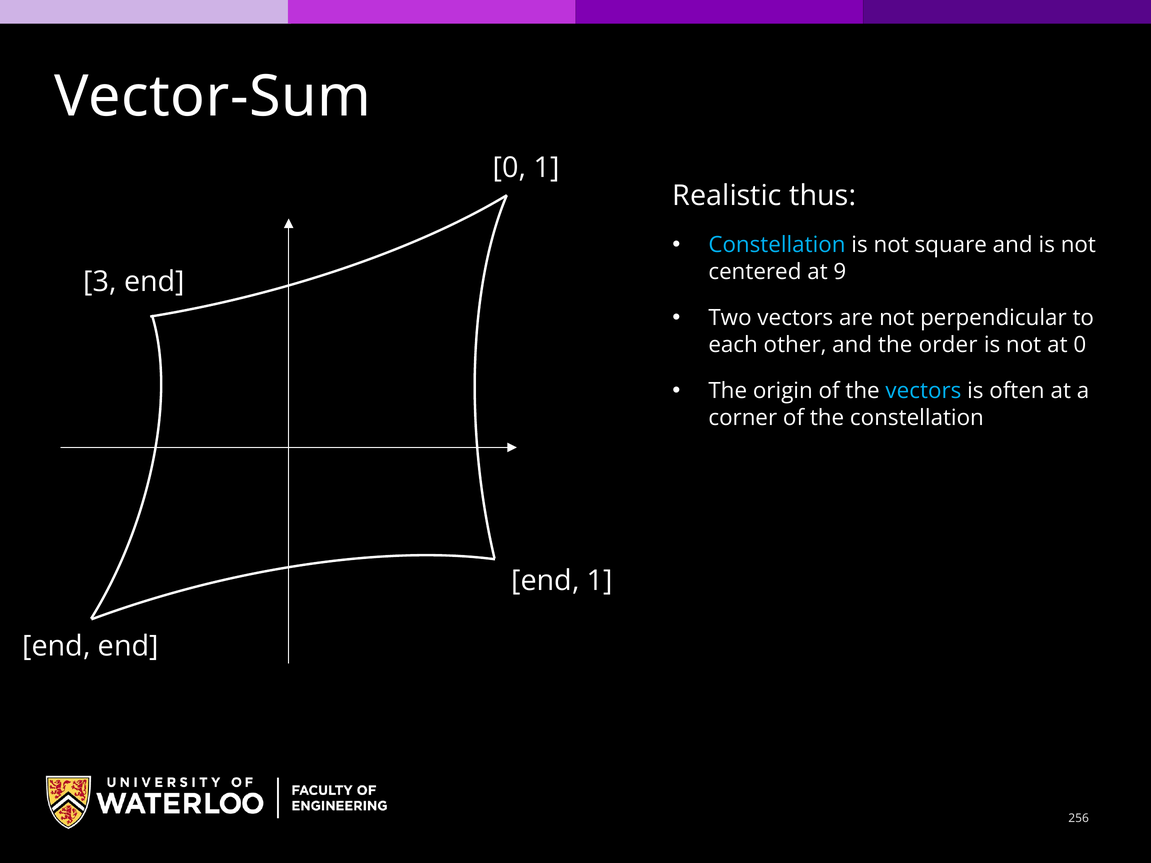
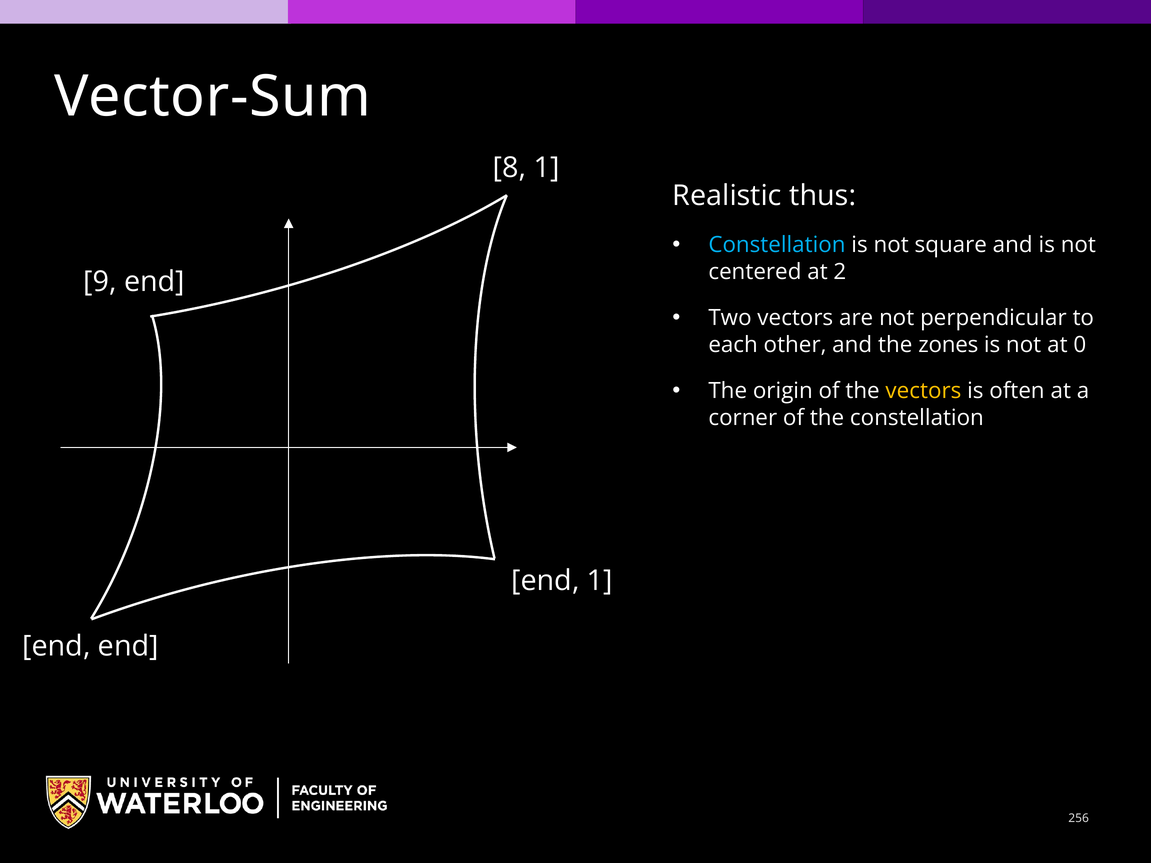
0: 0 -> 8 (510, 168)
9: 9 -> 2 (840, 272)
3: 3 -> 9 (100, 282)
order: order -> zones (948, 345)
vectors colour: light blue -> yellow (923, 391)
